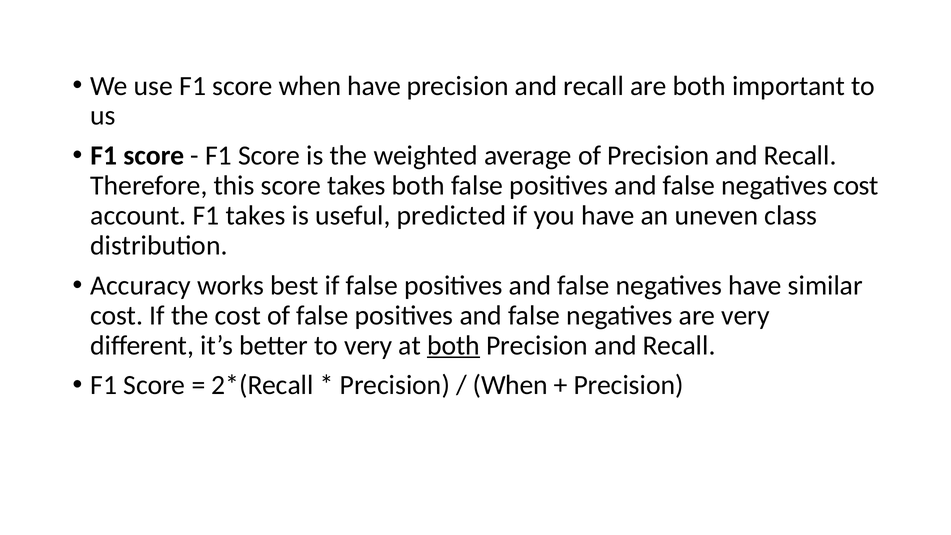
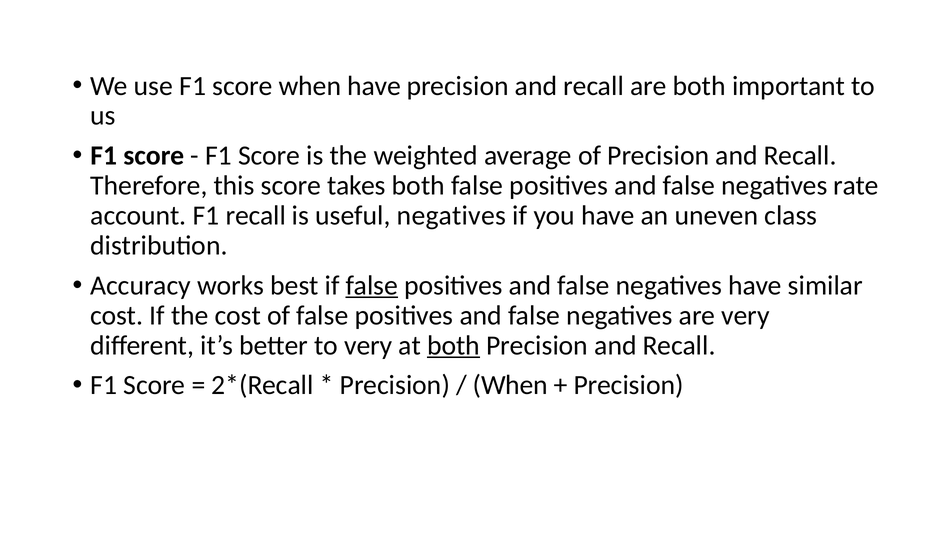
negatives cost: cost -> rate (856, 186)
F1 takes: takes -> recall (256, 216)
useful predicted: predicted -> negatives (451, 216)
false underline: none -> present (372, 285)
